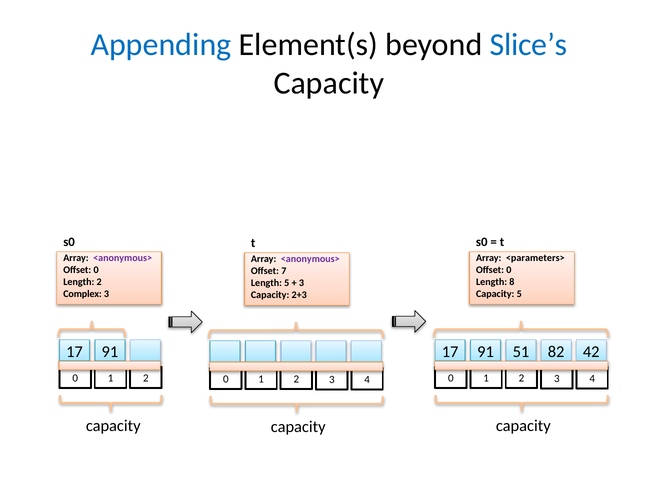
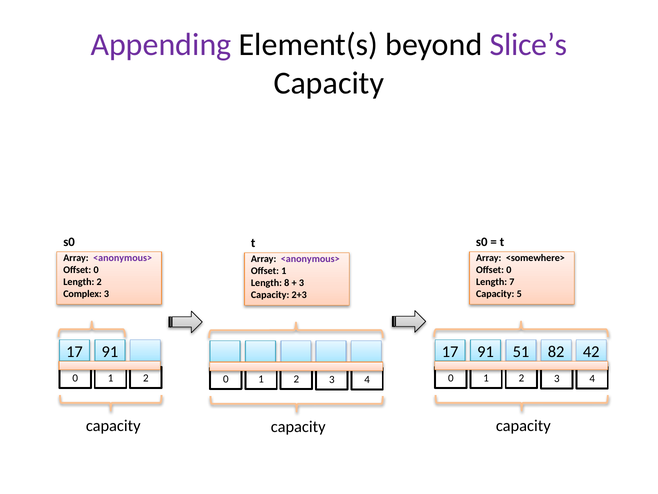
Appending colour: blue -> purple (161, 44)
Slice’s colour: blue -> purple (529, 44)
<parameters>: <parameters> -> <somewhere> (535, 258)
Offset 7: 7 -> 1 (284, 271)
8: 8 -> 7 (512, 282)
Length 5: 5 -> 8 (287, 283)
